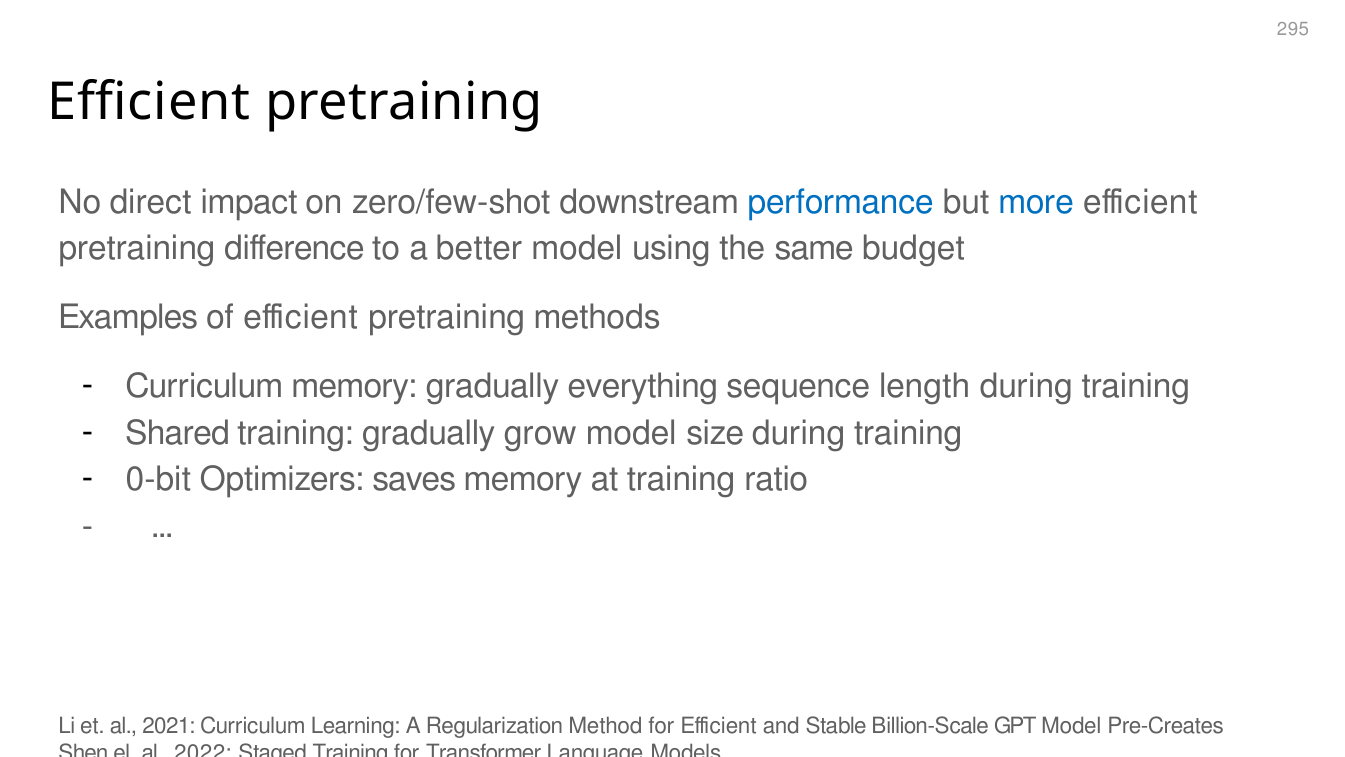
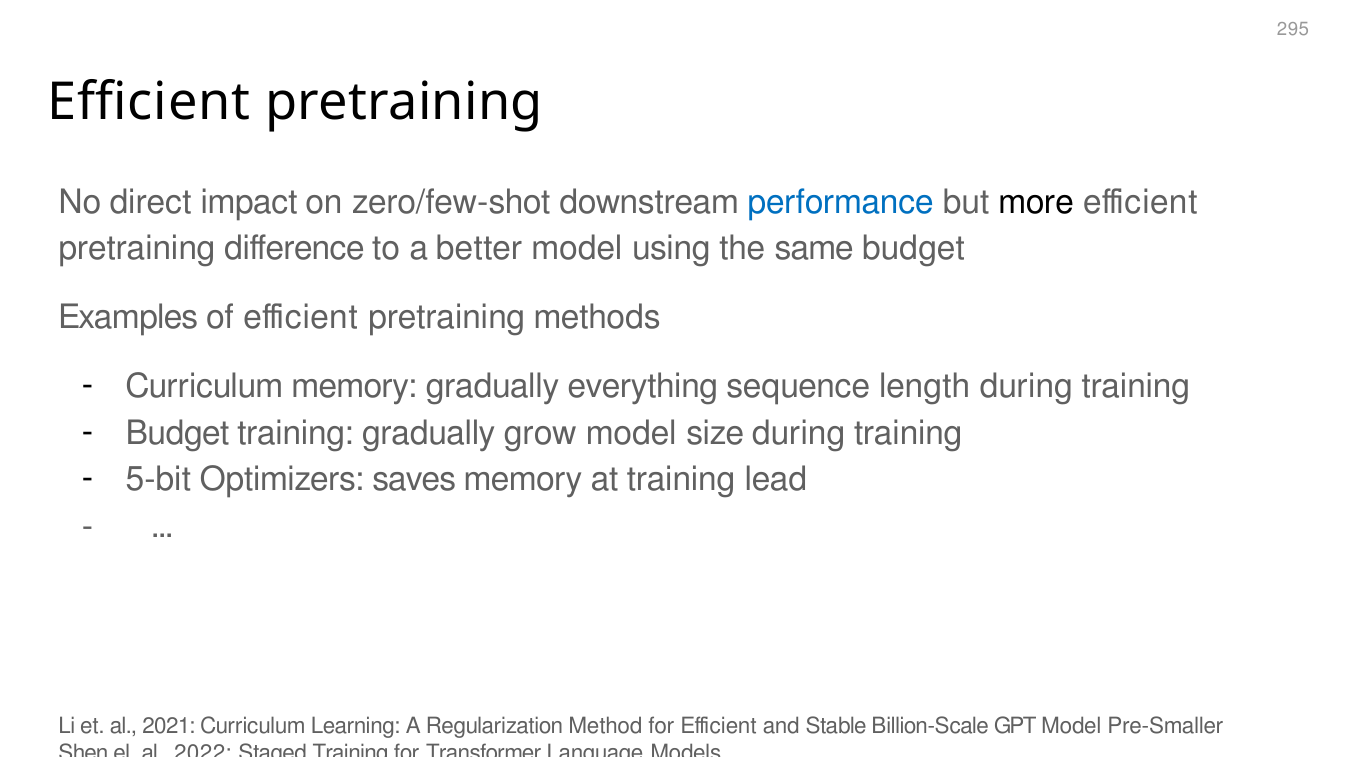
more colour: blue -> black (1036, 203)
Shared: Shared -> Budget (177, 433)
0-bit: 0-bit -> 5-bit (158, 479)
ratio: ratio -> lead (776, 479)
Pre-Creates: Pre-Creates -> Pre-Smaller (1165, 726)
